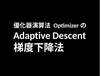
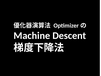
Adaptive: Adaptive -> Machine (32, 35)
